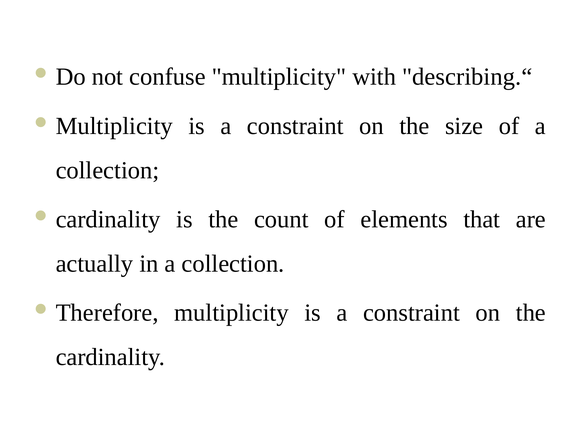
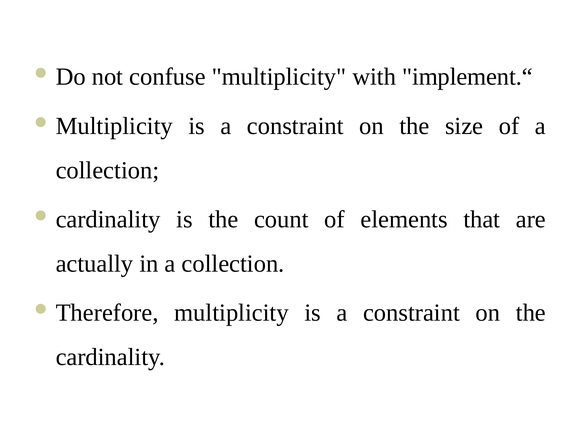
describing.“: describing.“ -> implement.“ (467, 77)
